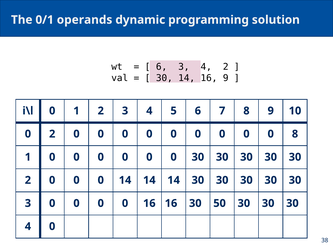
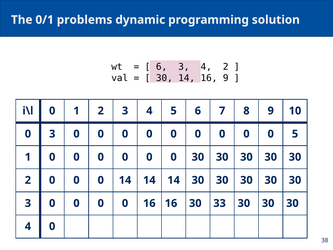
operands: operands -> problems (85, 20)
0 2: 2 -> 3 (52, 134)
0 8: 8 -> 5 (295, 134)
50: 50 -> 33 (220, 203)
